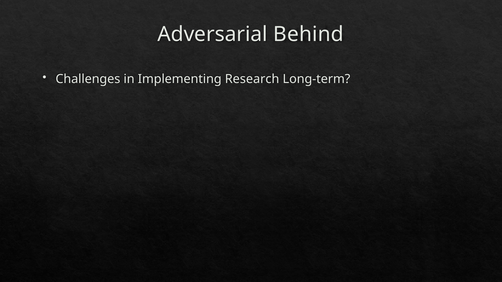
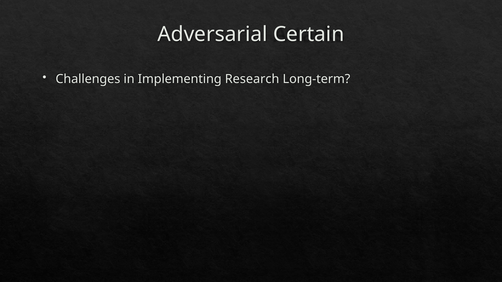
Behind: Behind -> Certain (309, 34)
